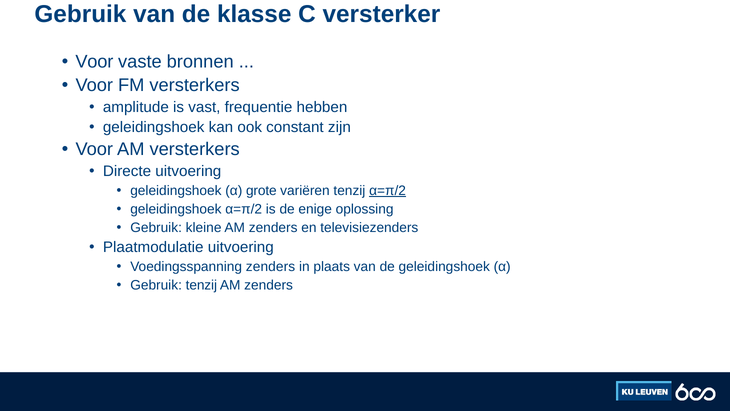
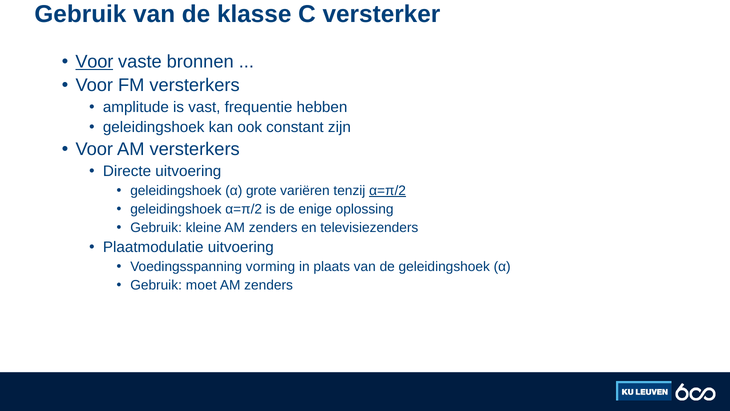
Voor underline: none -> present (94, 62)
Voedingsspanning zenders: zenders -> vorming (271, 266)
Gebruik tenzij: tenzij -> moet (201, 285)
